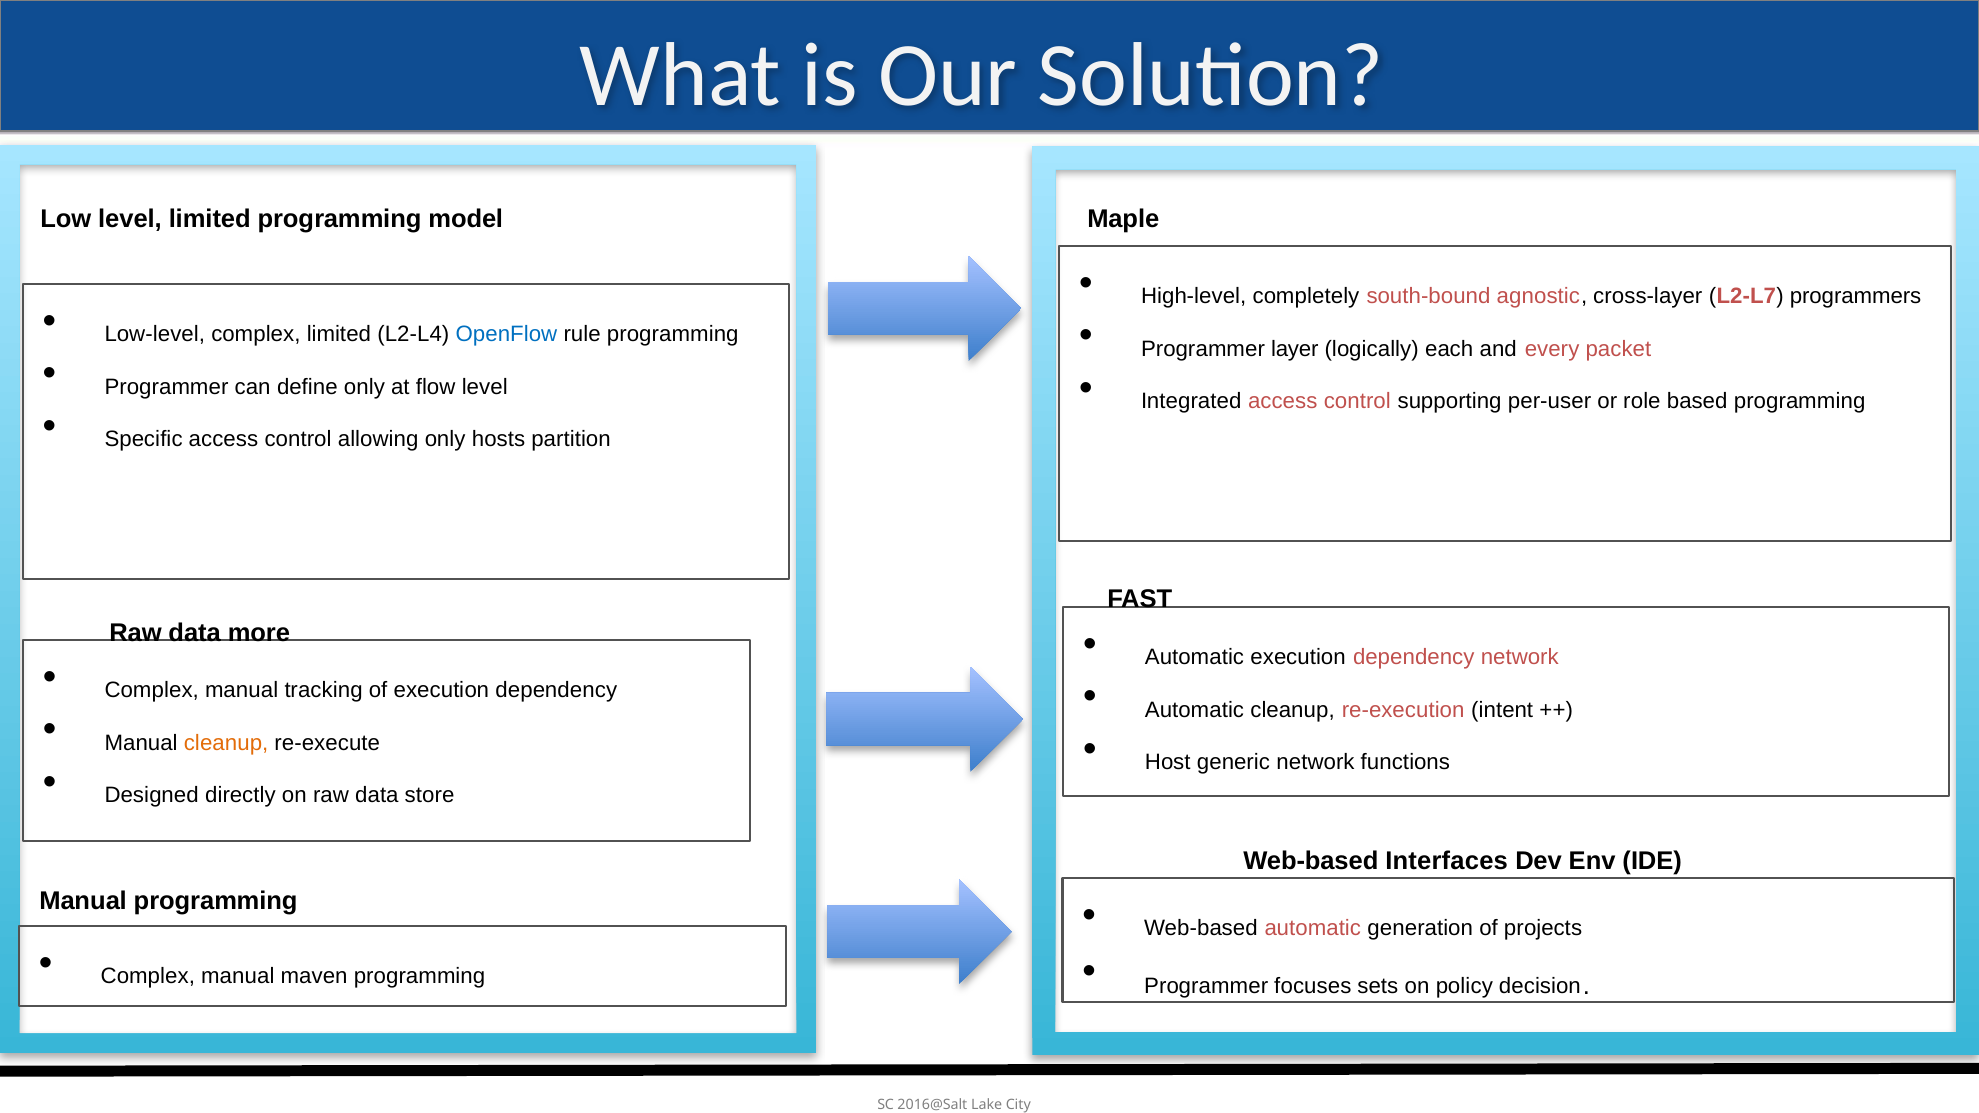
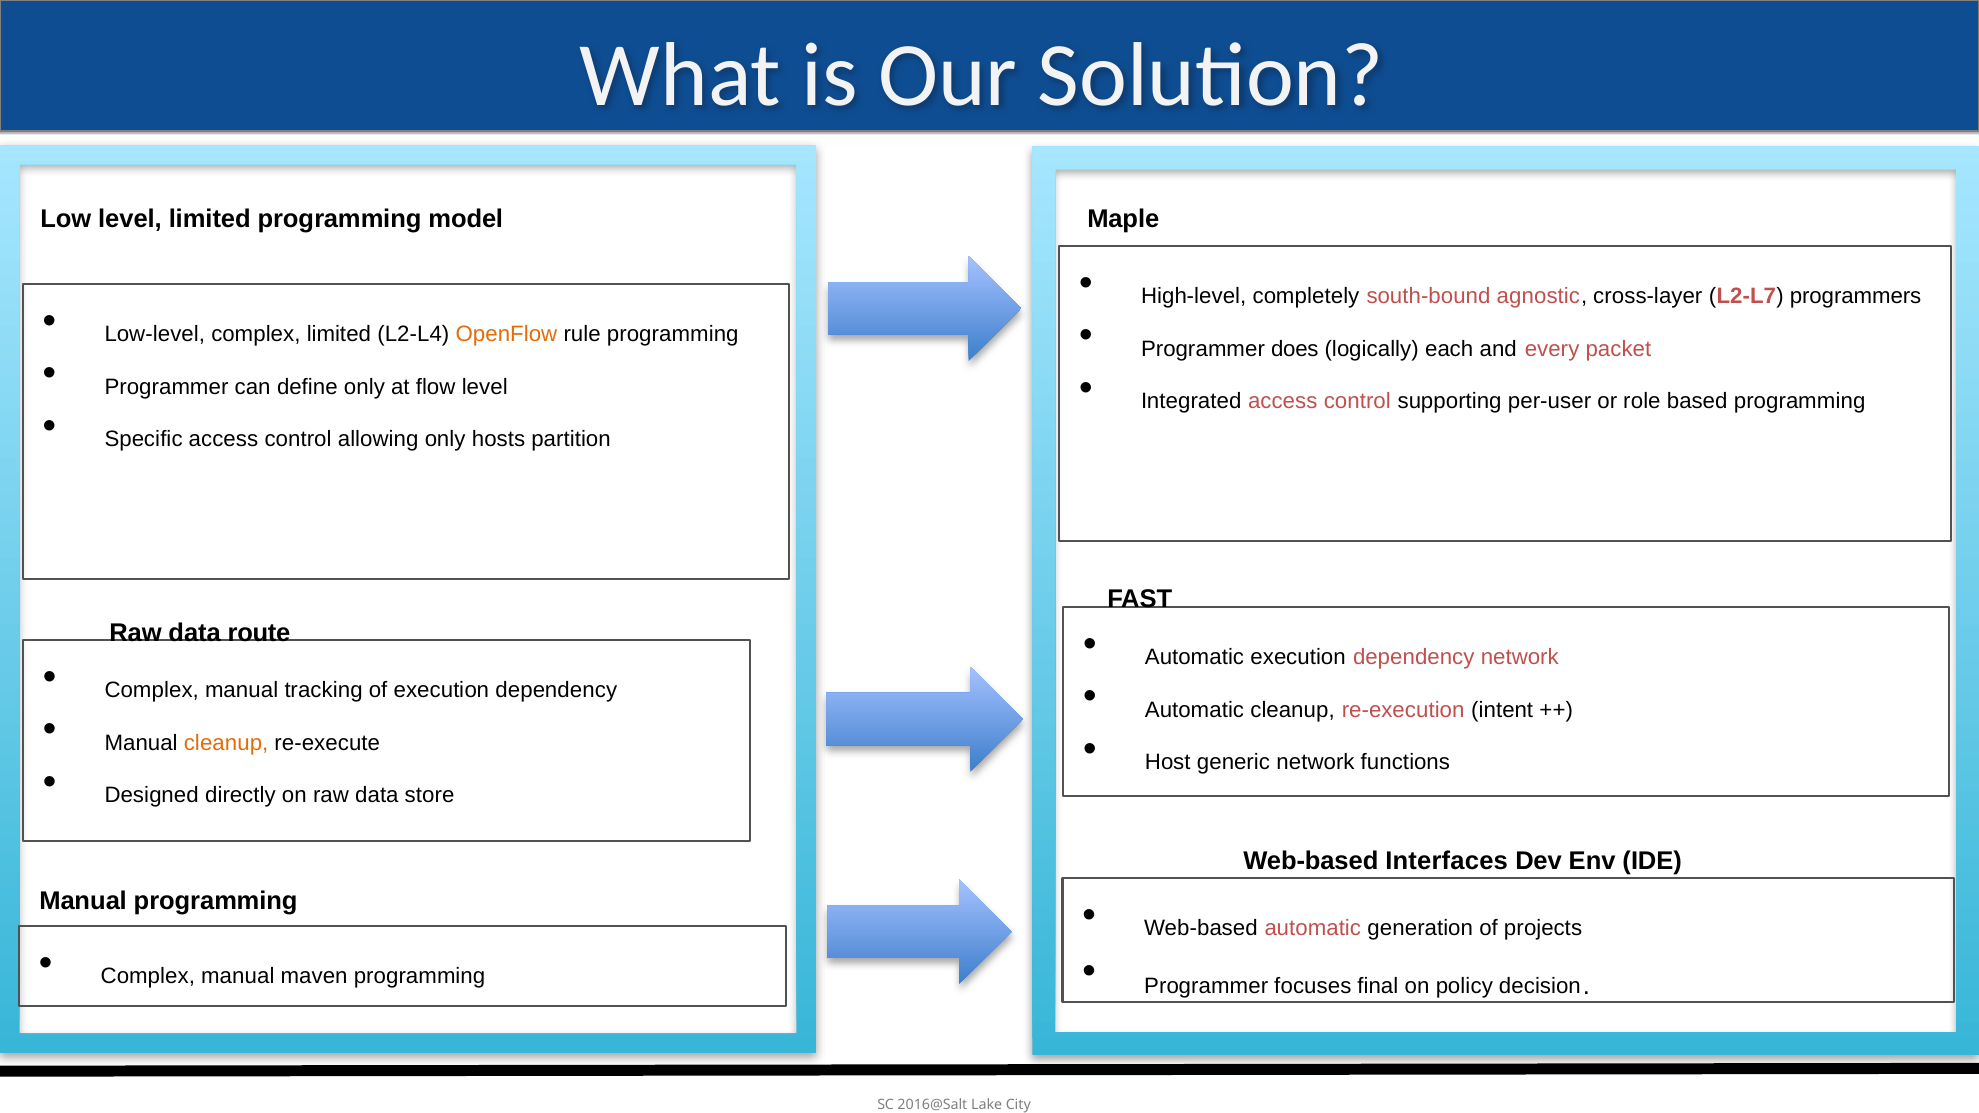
OpenFlow colour: blue -> orange (506, 335)
layer: layer -> does (1295, 349)
more: more -> route (259, 633)
sets: sets -> final (1378, 986)
